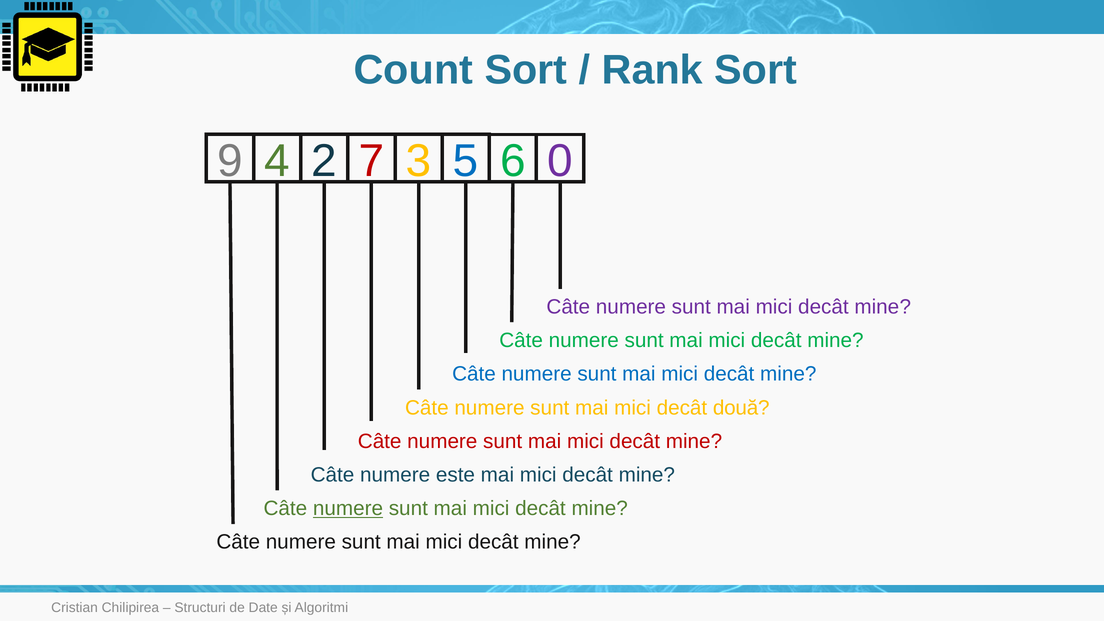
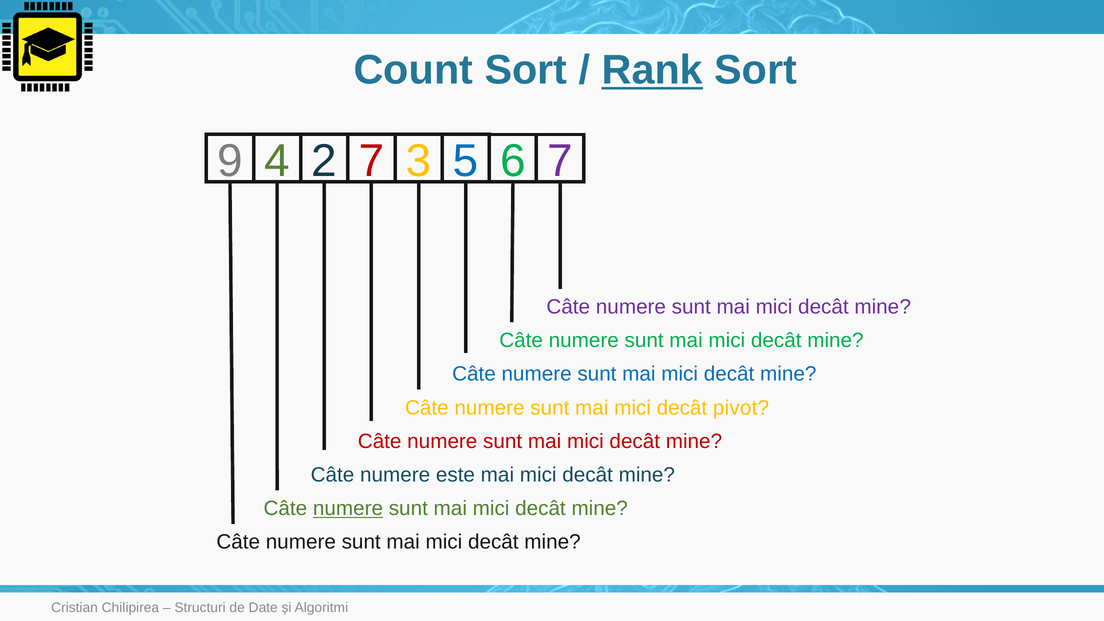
Rank underline: none -> present (652, 70)
6 0: 0 -> 7 (560, 161)
două: două -> pivot (741, 408)
